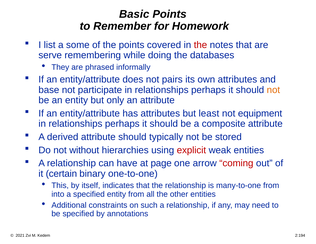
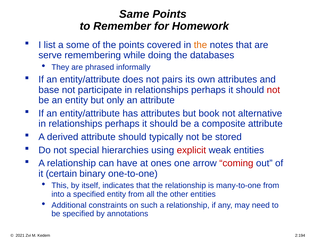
Basic: Basic -> Same (134, 14)
the colour: red -> orange (200, 45)
not colour: orange -> red (273, 90)
least: least -> book (209, 113)
equipment: equipment -> alternative (260, 113)
without: without -> special (84, 150)
page: page -> ones (161, 163)
